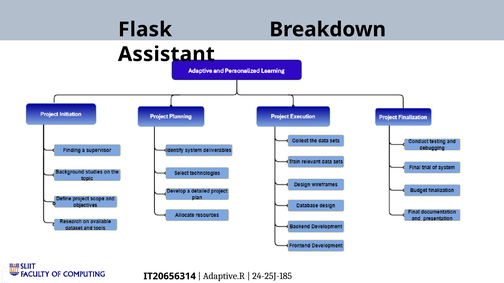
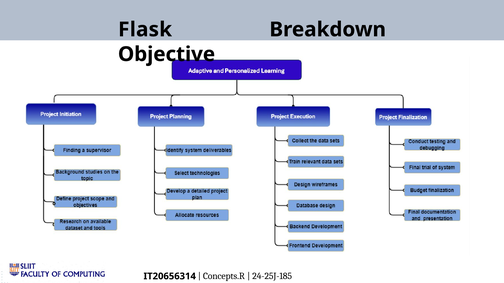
Assistant: Assistant -> Objective (167, 54)
Adaptive.R: Adaptive.R -> Concepts.R (224, 277)
